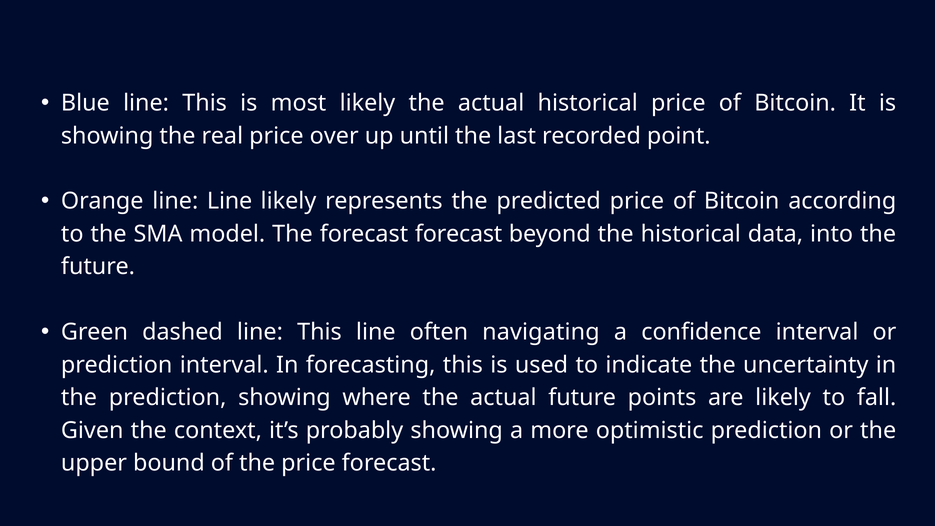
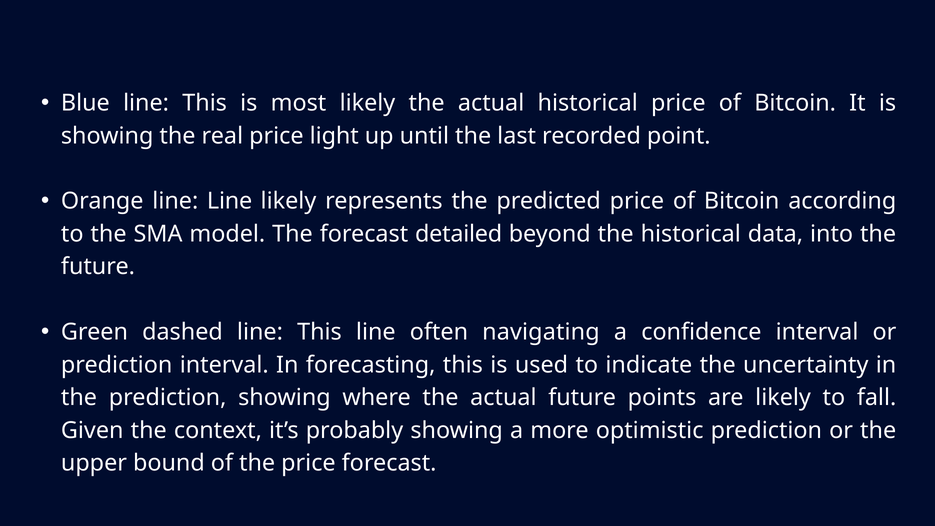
over: over -> light (334, 136)
forecast forecast: forecast -> detailed (459, 234)
